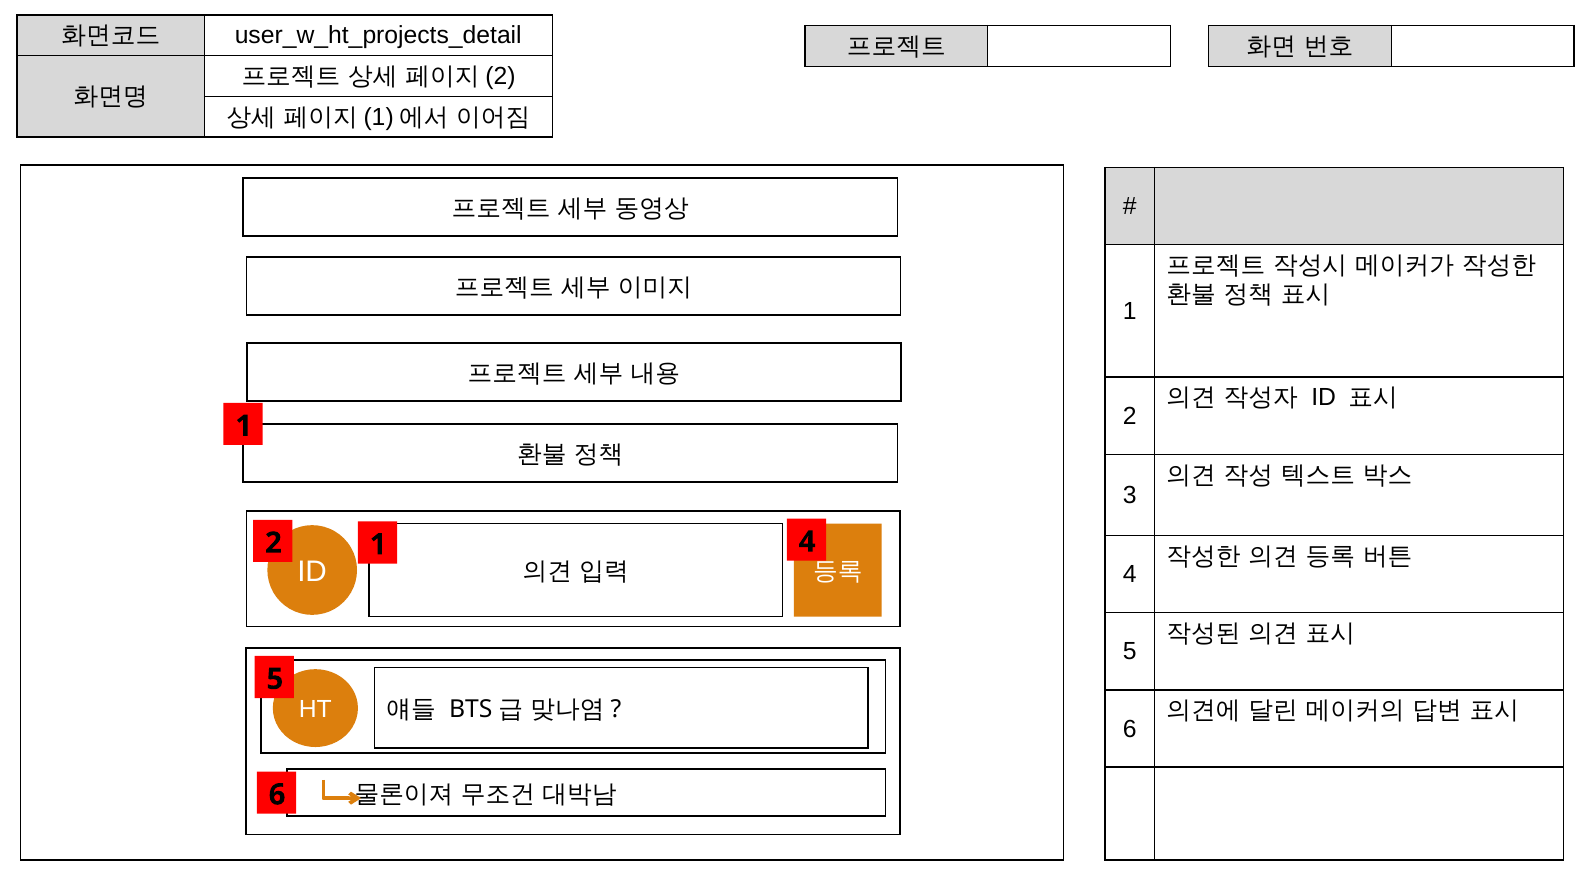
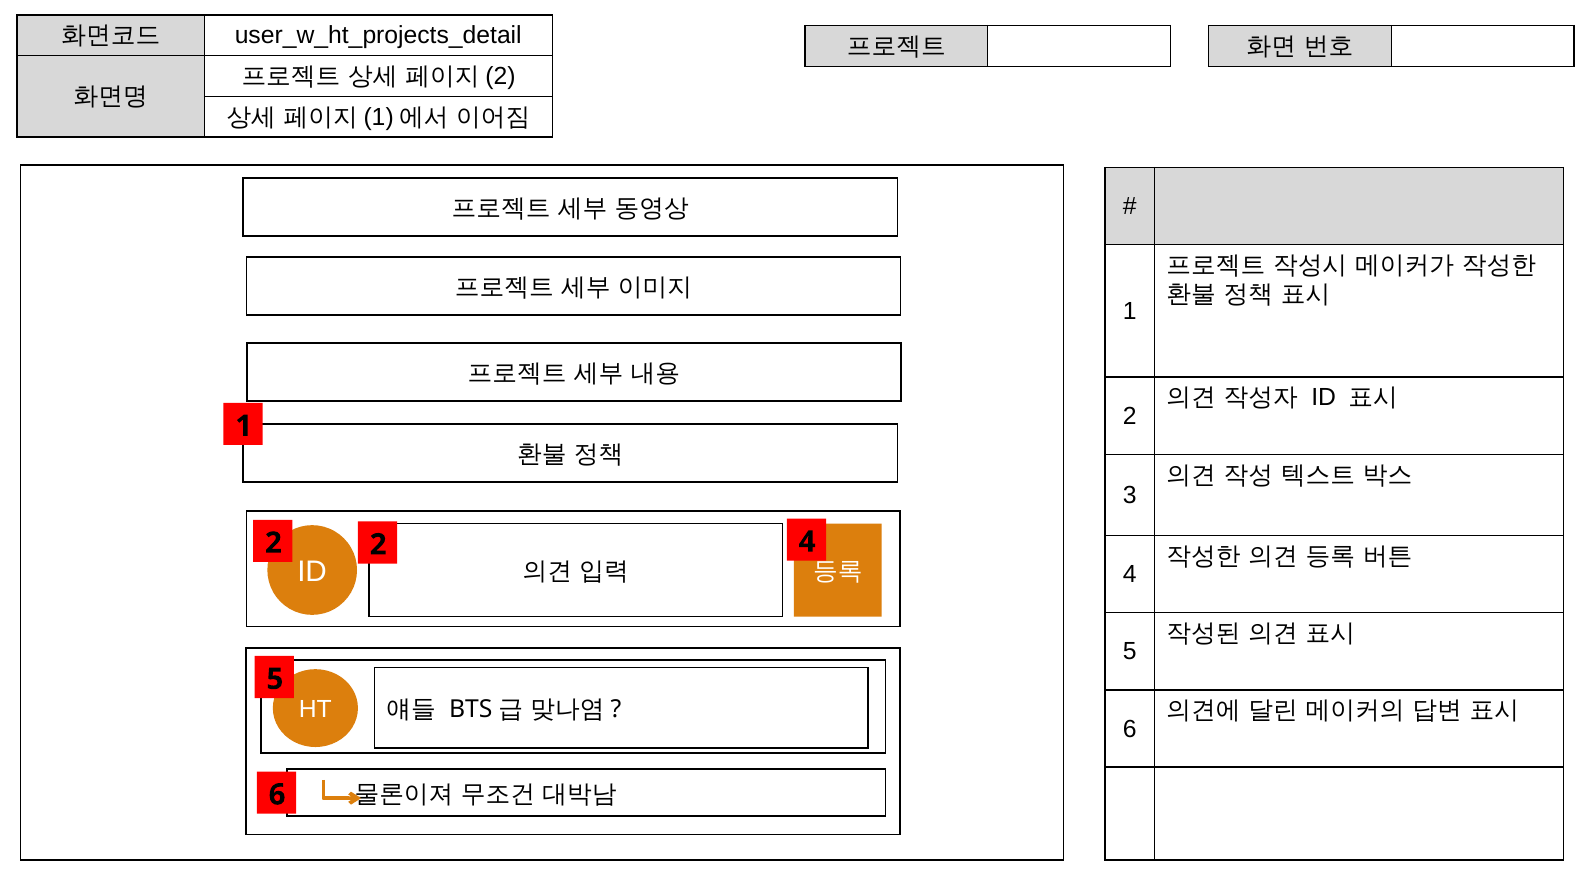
2 1: 1 -> 2 (378, 544)
